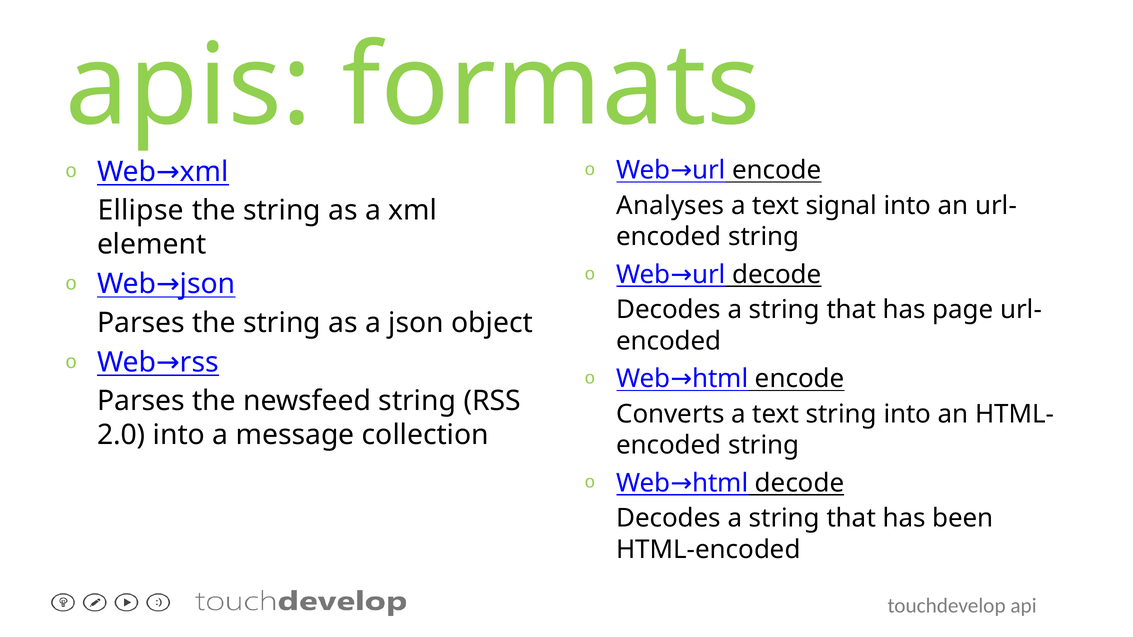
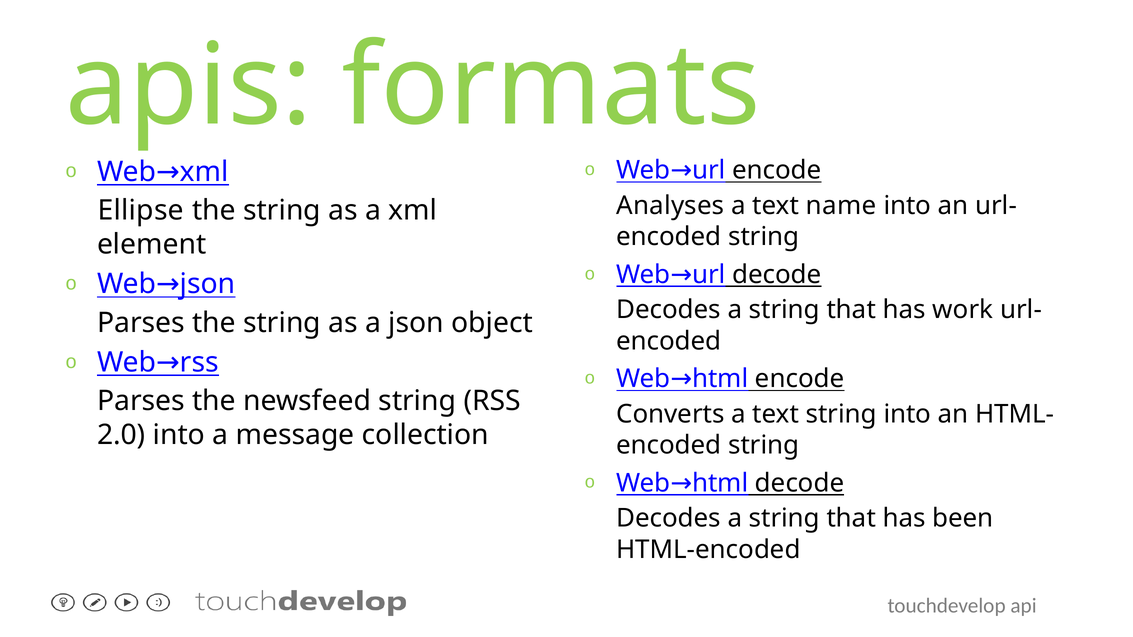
signal: signal -> name (841, 206)
page: page -> work (963, 310)
